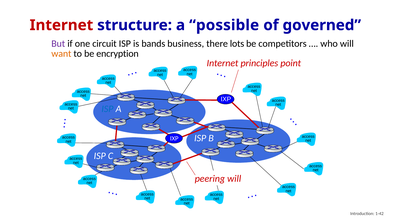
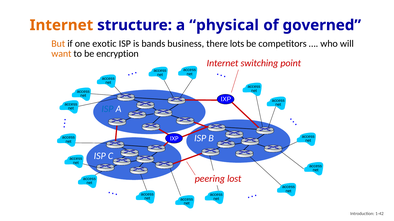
Internet colour: red -> orange (61, 25)
possible: possible -> physical (224, 25)
But colour: purple -> orange (58, 44)
circuit: circuit -> exotic (104, 44)
principles: principles -> switching (259, 63)
peering will: will -> lost (234, 179)
